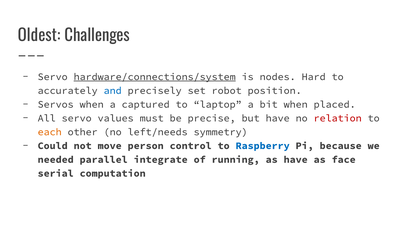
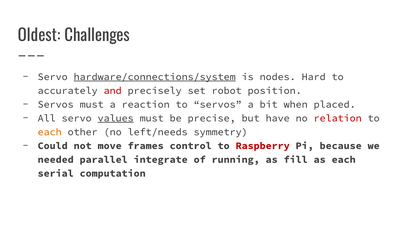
and colour: blue -> red (113, 91)
Servos when: when -> must (92, 104)
captured: captured -> reaction (146, 104)
to laptop: laptop -> servos (218, 104)
values underline: none -> present (116, 118)
person: person -> frames (146, 146)
Raspberry colour: blue -> red (263, 146)
as have: have -> fill (296, 160)
as face: face -> each (344, 160)
